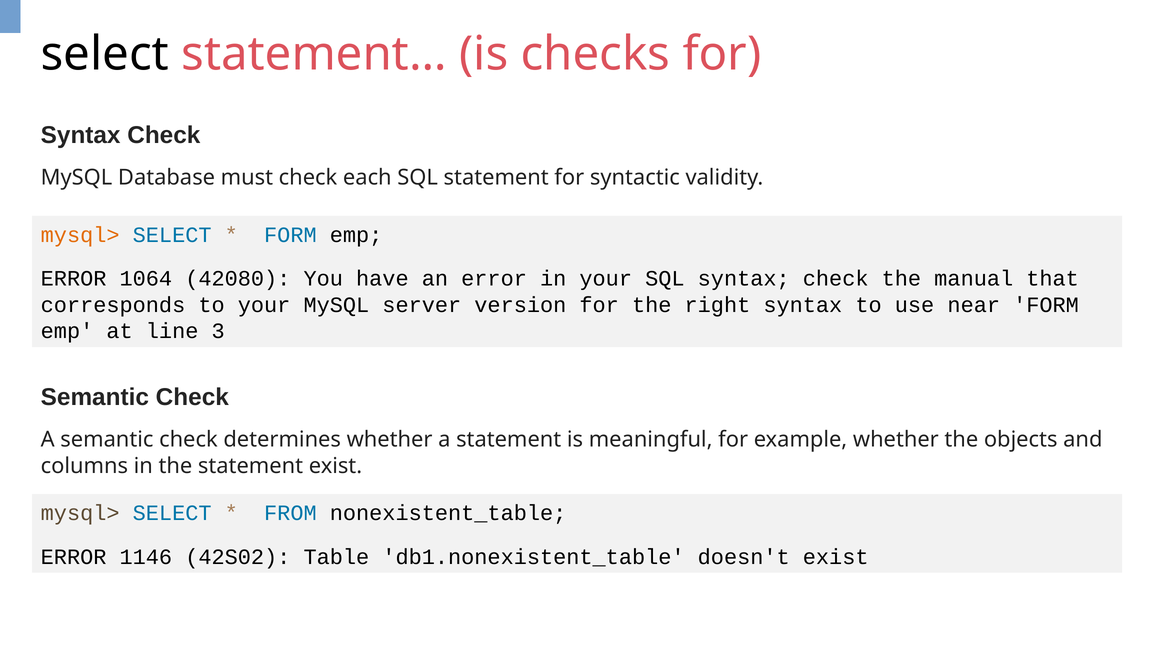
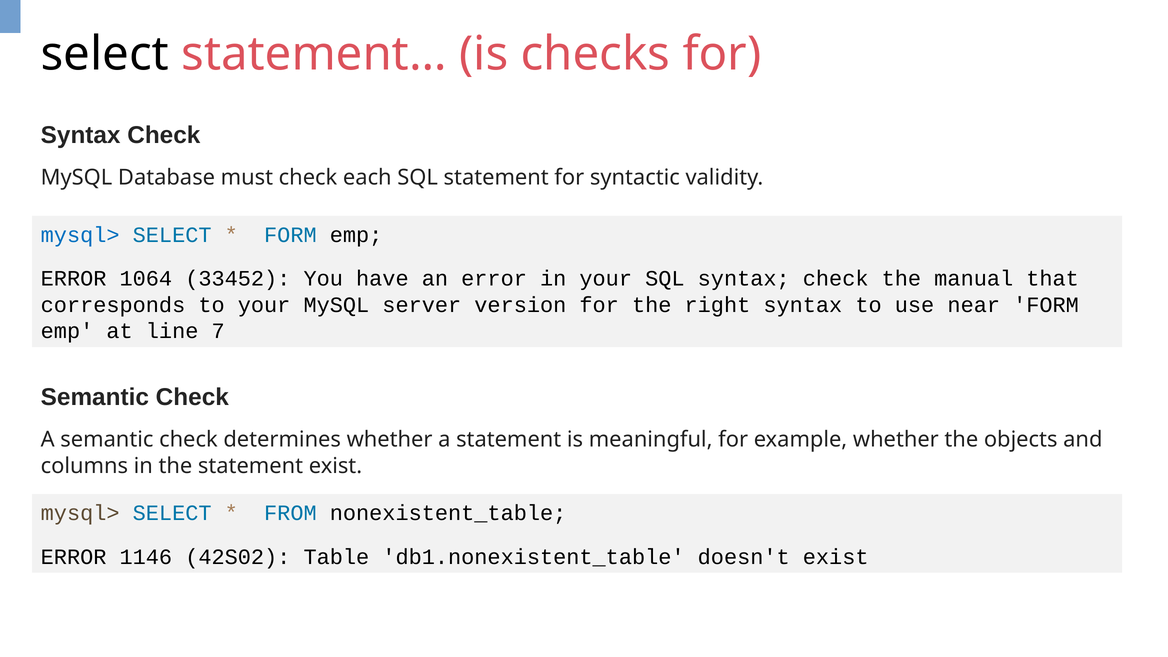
mysql> colour: orange -> blue (80, 235)
42080: 42080 -> 33452 (238, 279)
3: 3 -> 7 (218, 331)
